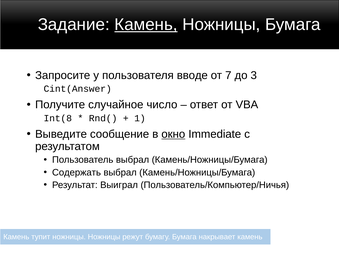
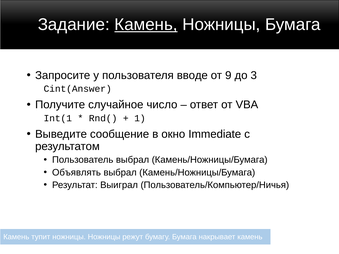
7: 7 -> 9 (228, 75)
Int(8: Int(8 -> Int(1 (58, 118)
окно underline: present -> none (173, 134)
Содержать: Содержать -> Объявлять (76, 173)
